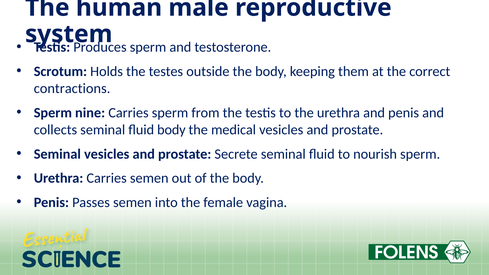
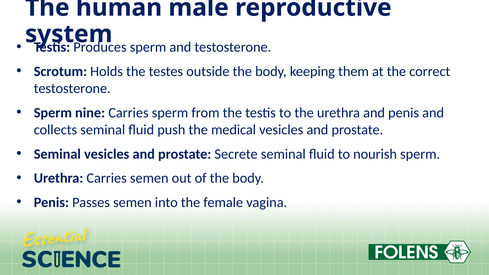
contractions: contractions -> testosterone (72, 88)
fluid body: body -> push (171, 130)
